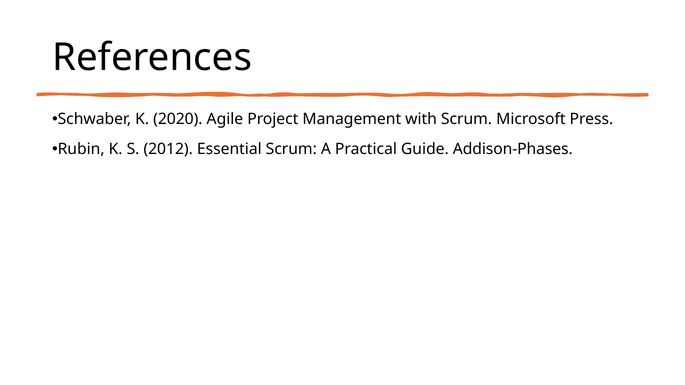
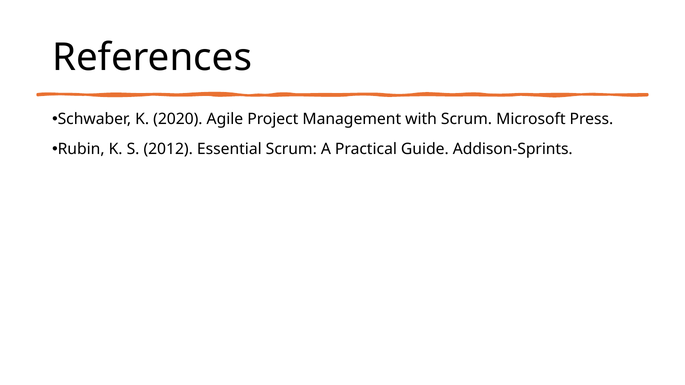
Addison-Phases: Addison-Phases -> Addison-Sprints (513, 149)
